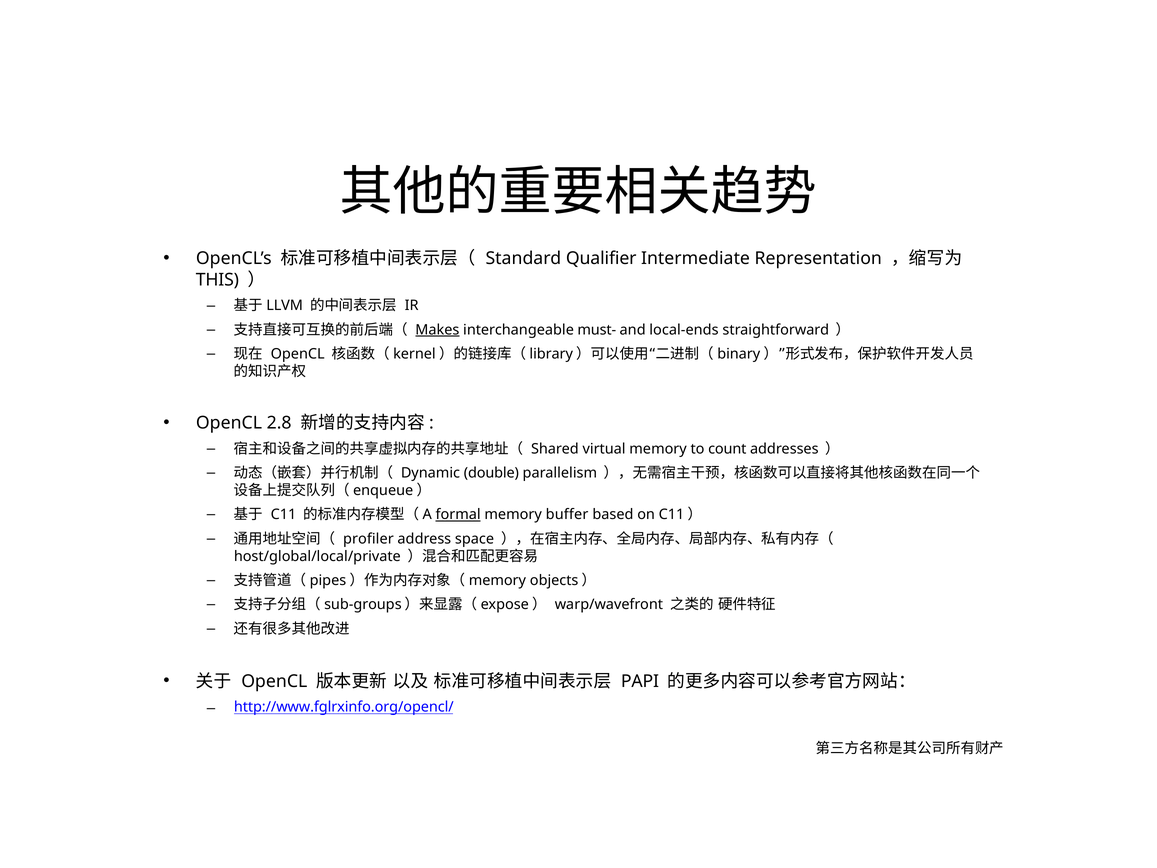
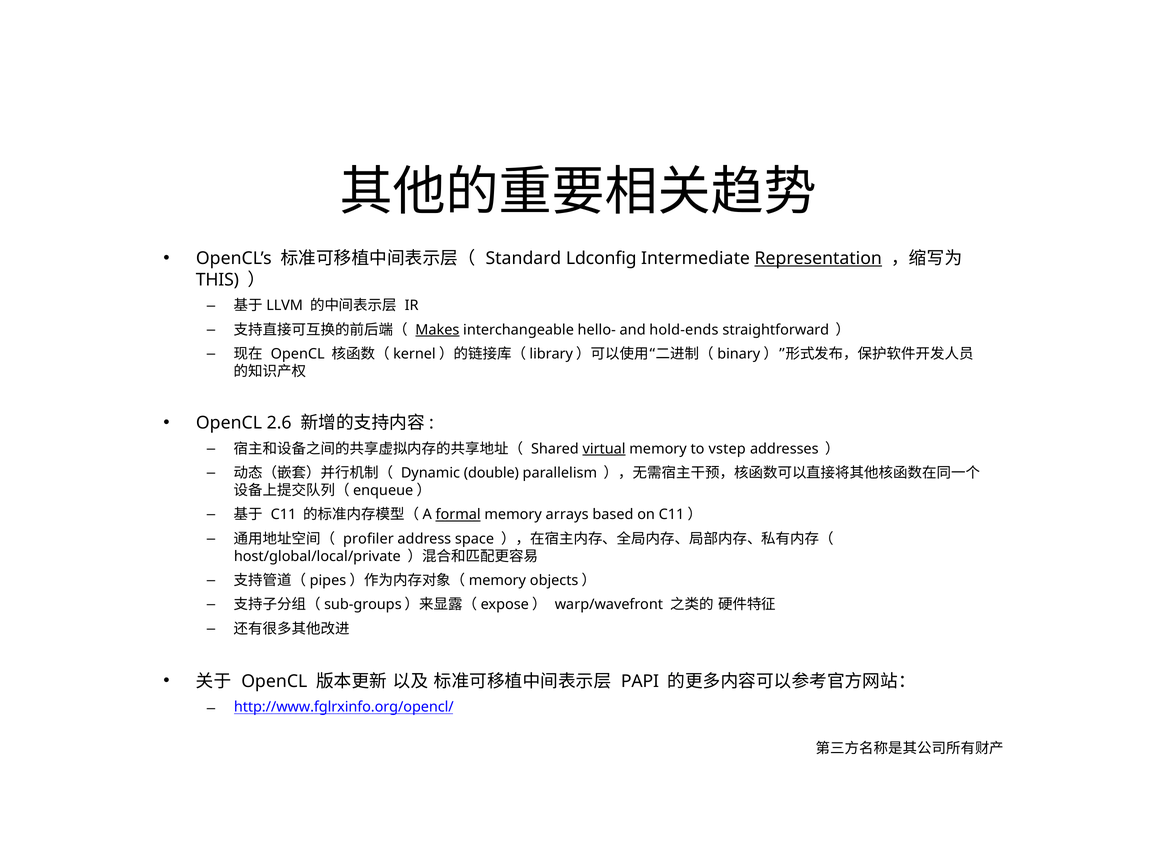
Qualifier: Qualifier -> Ldconfig (601, 259)
Representation underline: none -> present (818, 259)
must-: must- -> hello- (597, 330)
local-ends: local-ends -> hold-ends (684, 330)
2.8: 2.8 -> 2.6 (279, 423)
virtual underline: none -> present (604, 449)
count: count -> vstep (727, 449)
buffer: buffer -> arrays (567, 515)
